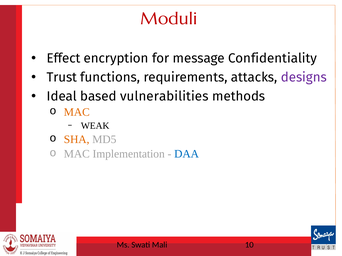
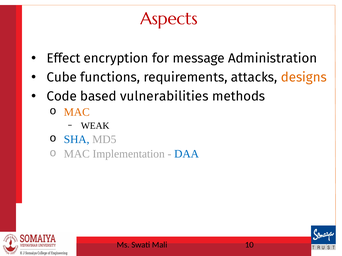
Moduli: Moduli -> Aspects (169, 19)
Confidentiality: Confidentiality -> Administration (273, 58)
Trust: Trust -> Cube (62, 77)
designs colour: purple -> orange (304, 77)
Ideal: Ideal -> Code (62, 97)
SHA colour: orange -> blue (77, 140)
